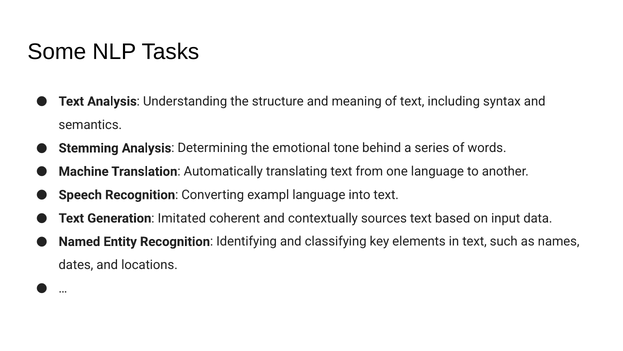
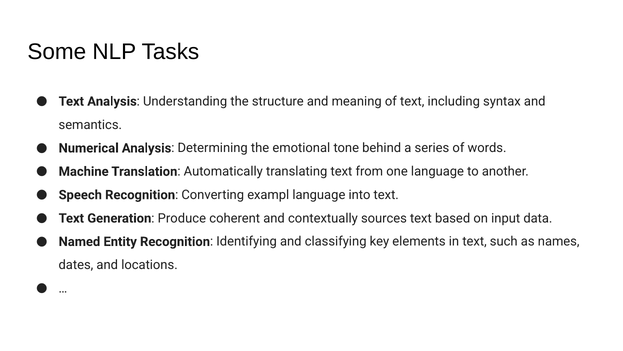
Stemming: Stemming -> Numerical (89, 148)
Imitated: Imitated -> Produce (182, 218)
